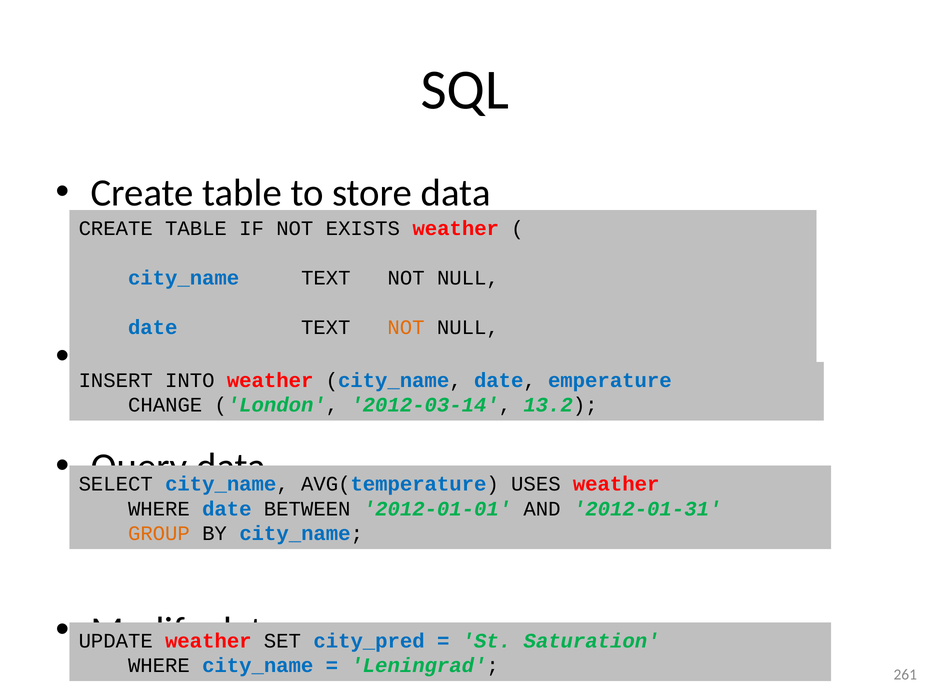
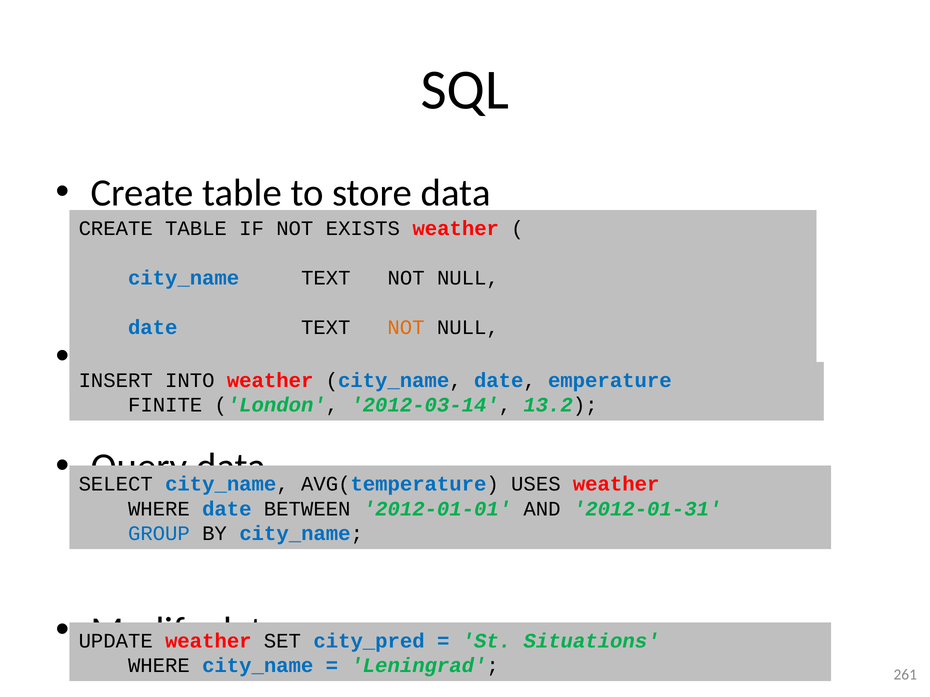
CHANGE: CHANGE -> FINITE (165, 405)
GROUP colour: orange -> blue (159, 534)
Saturation: Saturation -> Situations (592, 641)
